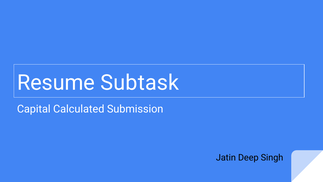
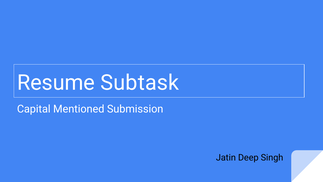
Calculated: Calculated -> Mentioned (79, 109)
